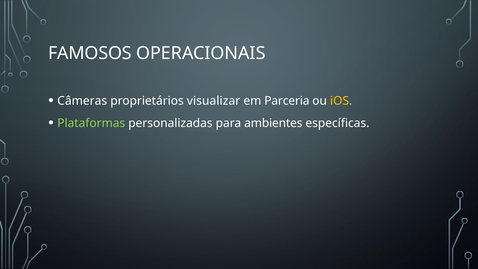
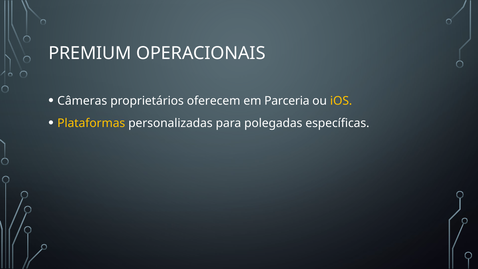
FAMOSOS: FAMOSOS -> PREMIUM (90, 53)
visualizar: visualizar -> oferecem (214, 101)
Plataformas colour: light green -> yellow (91, 123)
ambientes: ambientes -> polegadas (273, 123)
